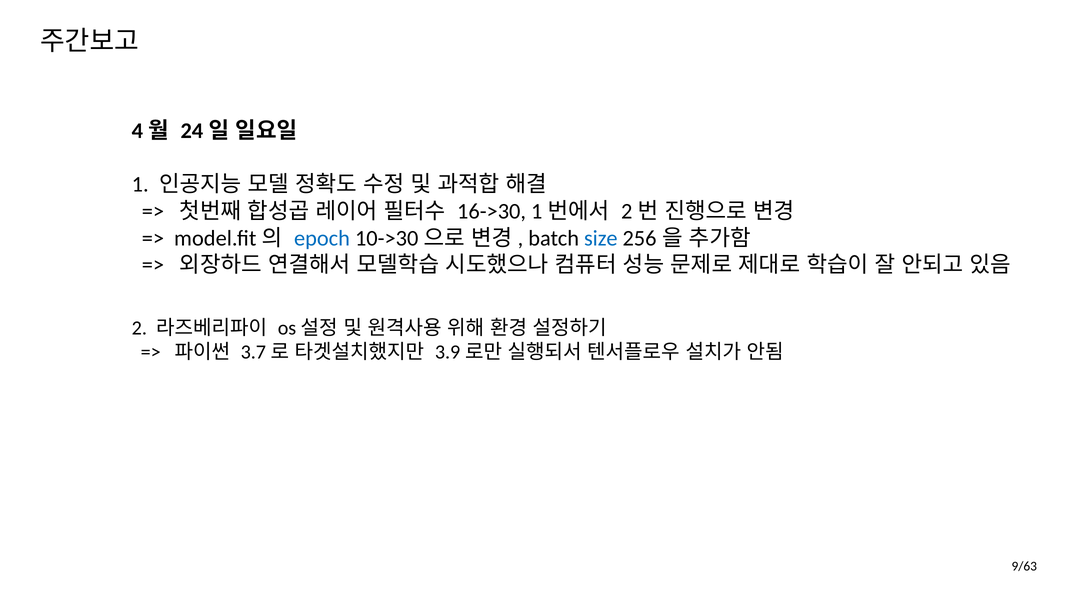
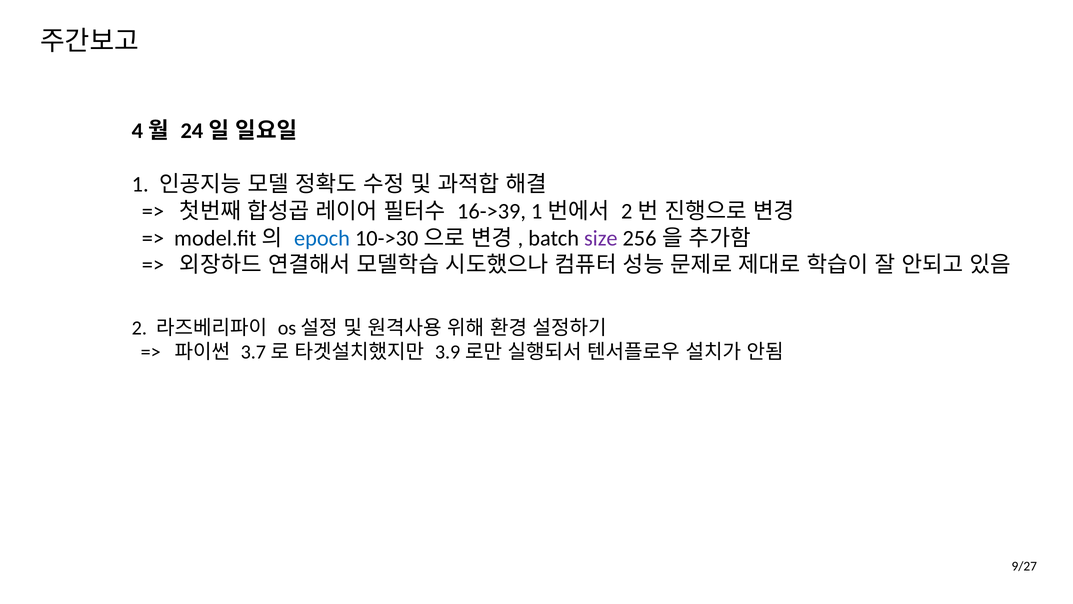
16->30: 16->30 -> 16->39 (492, 211)
size colour: blue -> purple (601, 238)
9/63: 9/63 -> 9/27 (1024, 566)
